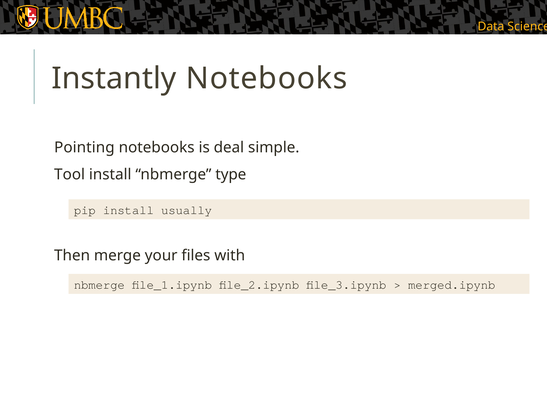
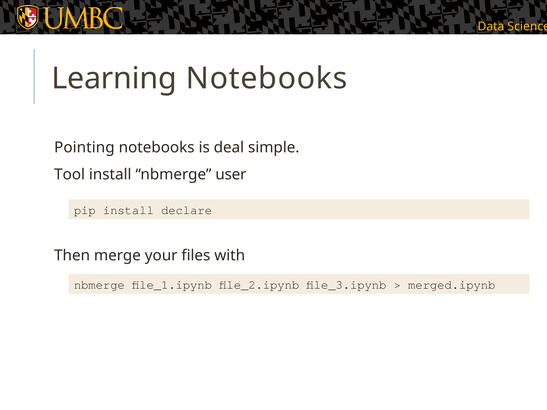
Instantly: Instantly -> Learning (114, 79)
type: type -> user (231, 175)
usually: usually -> declare (187, 210)
